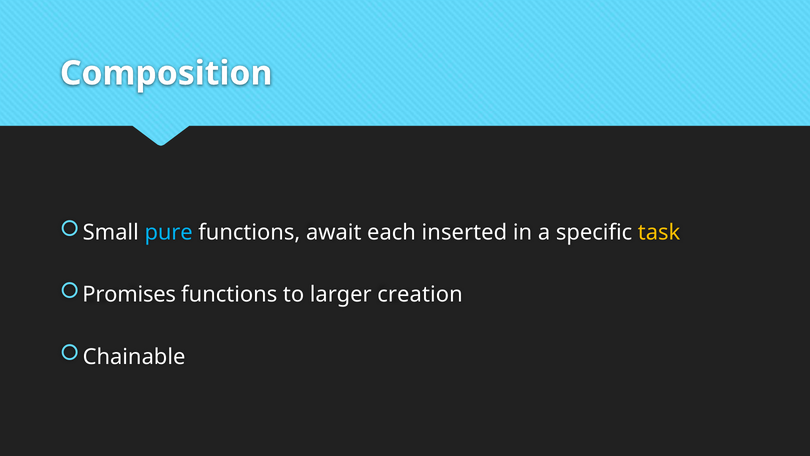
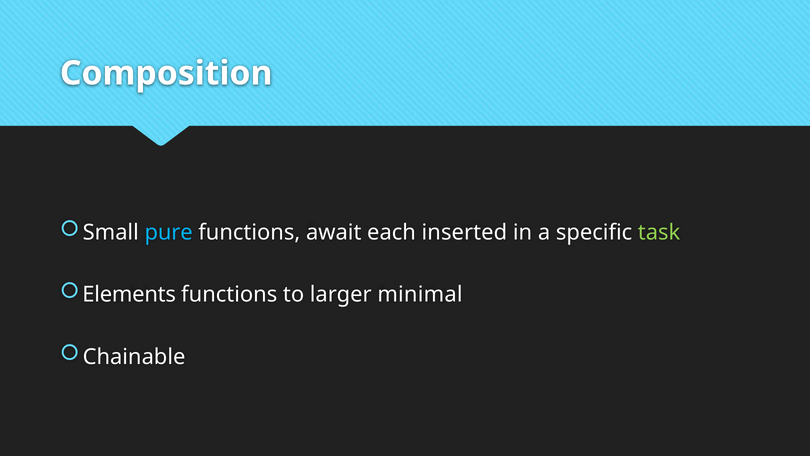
task colour: yellow -> light green (659, 232)
Promises: Promises -> Elements (129, 294)
creation: creation -> minimal (420, 294)
